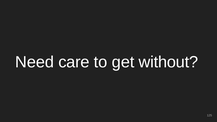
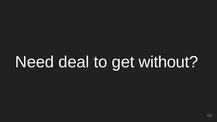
care: care -> deal (74, 62)
